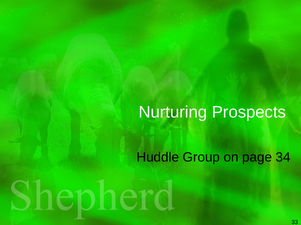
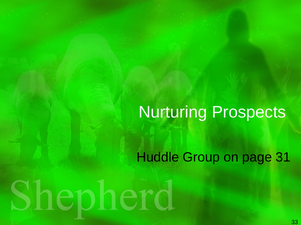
34: 34 -> 31 (283, 158)
